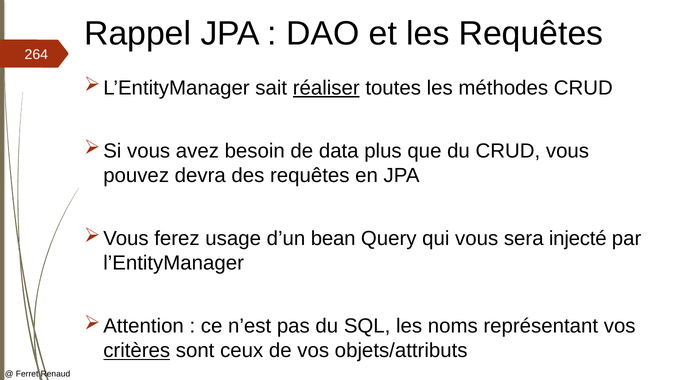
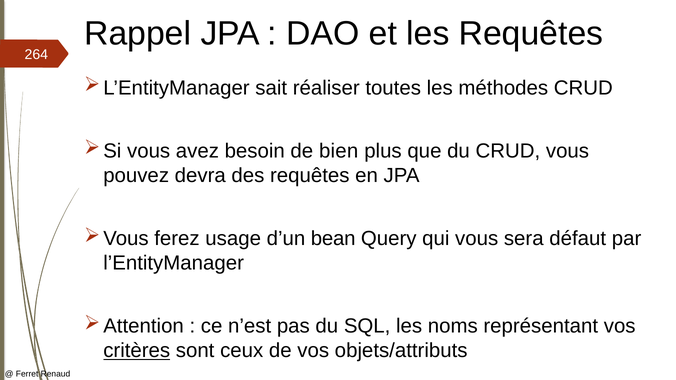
réaliser underline: present -> none (326, 88)
data: data -> bien (339, 151)
injecté: injecté -> défaut (578, 239)
